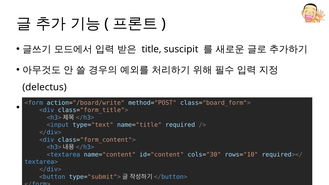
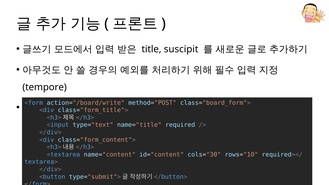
delectus: delectus -> tempore (45, 87)
